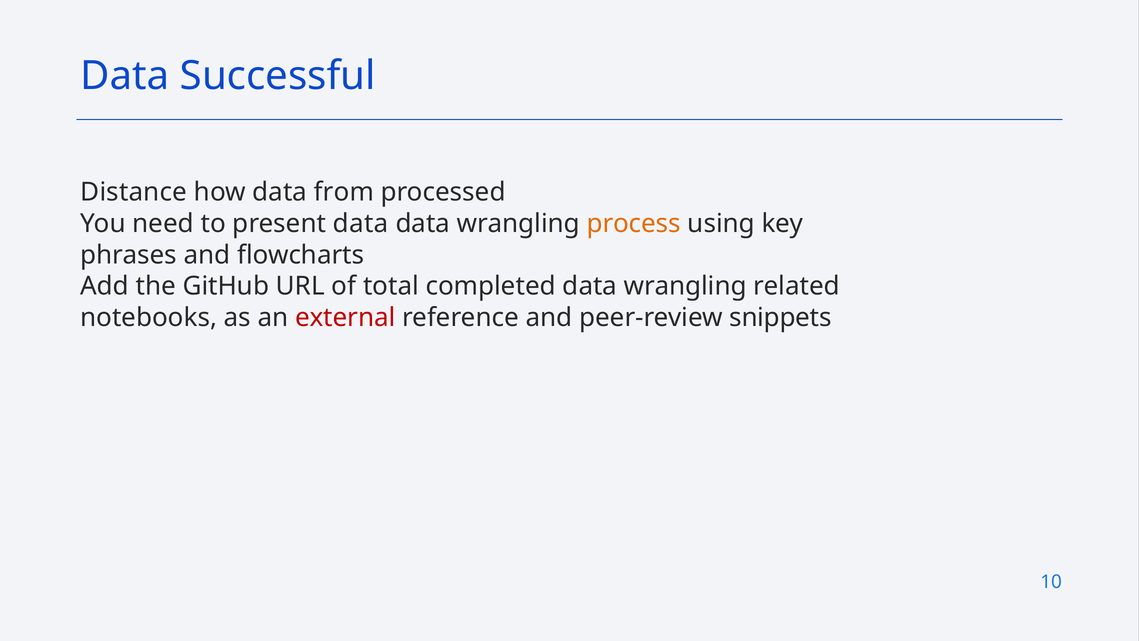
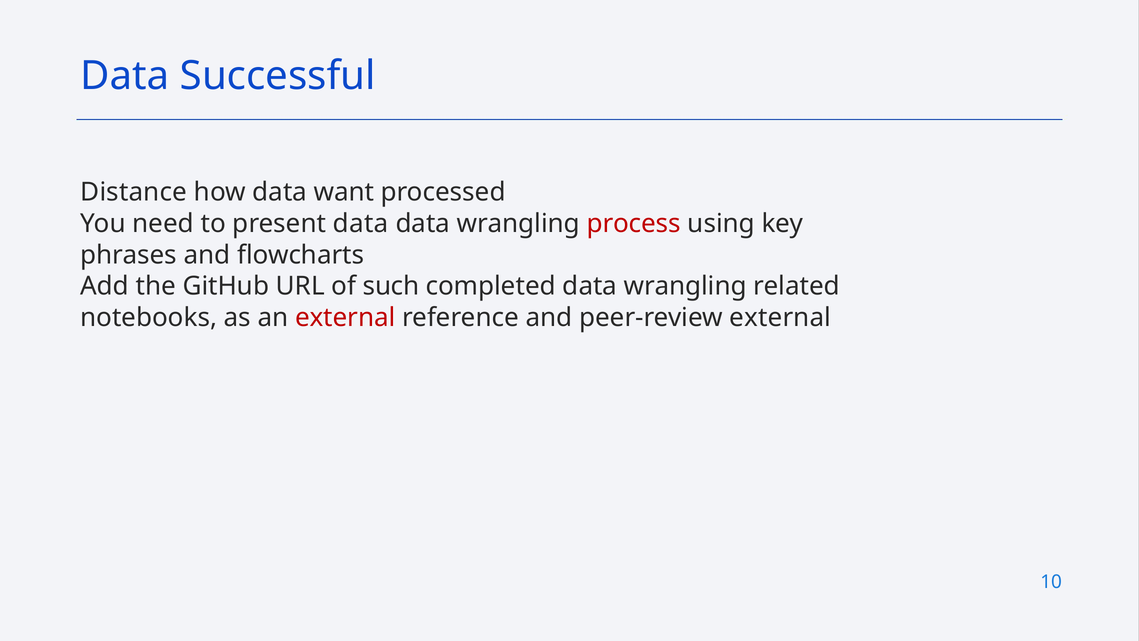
from: from -> want (344, 192)
process colour: orange -> red (634, 224)
total: total -> such (391, 286)
peer-review snippets: snippets -> external (780, 317)
